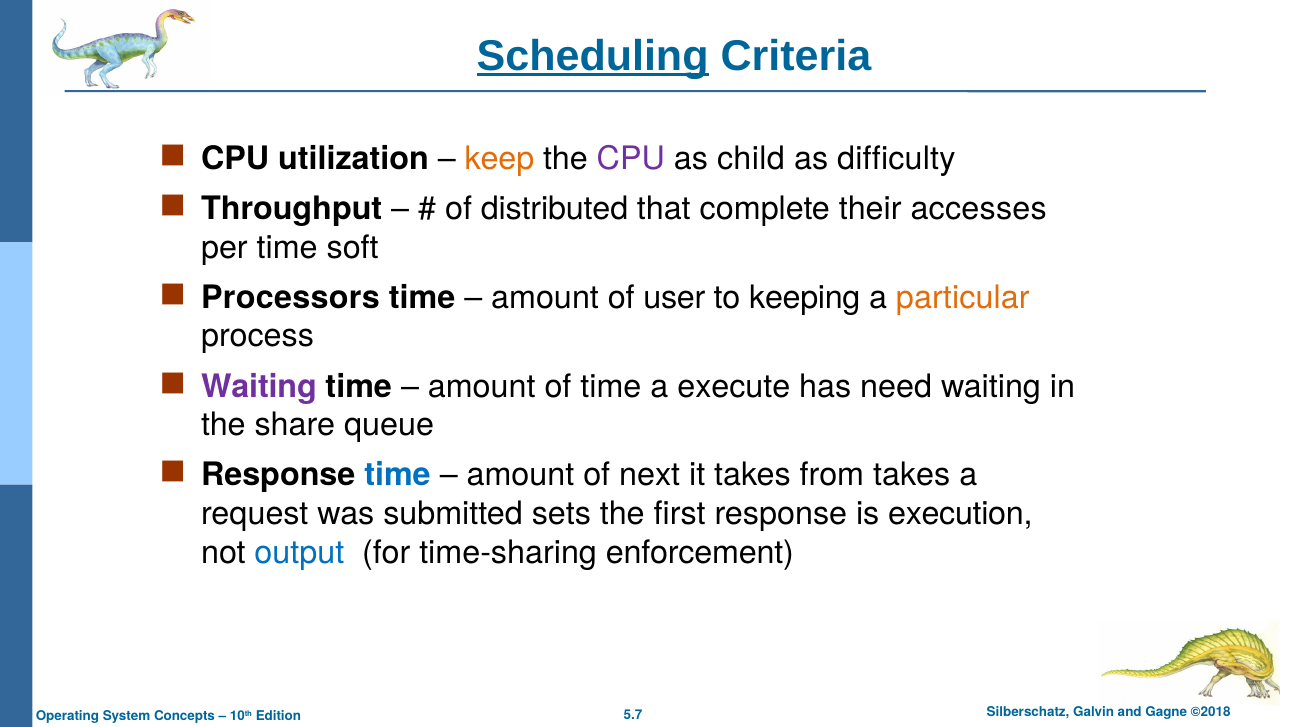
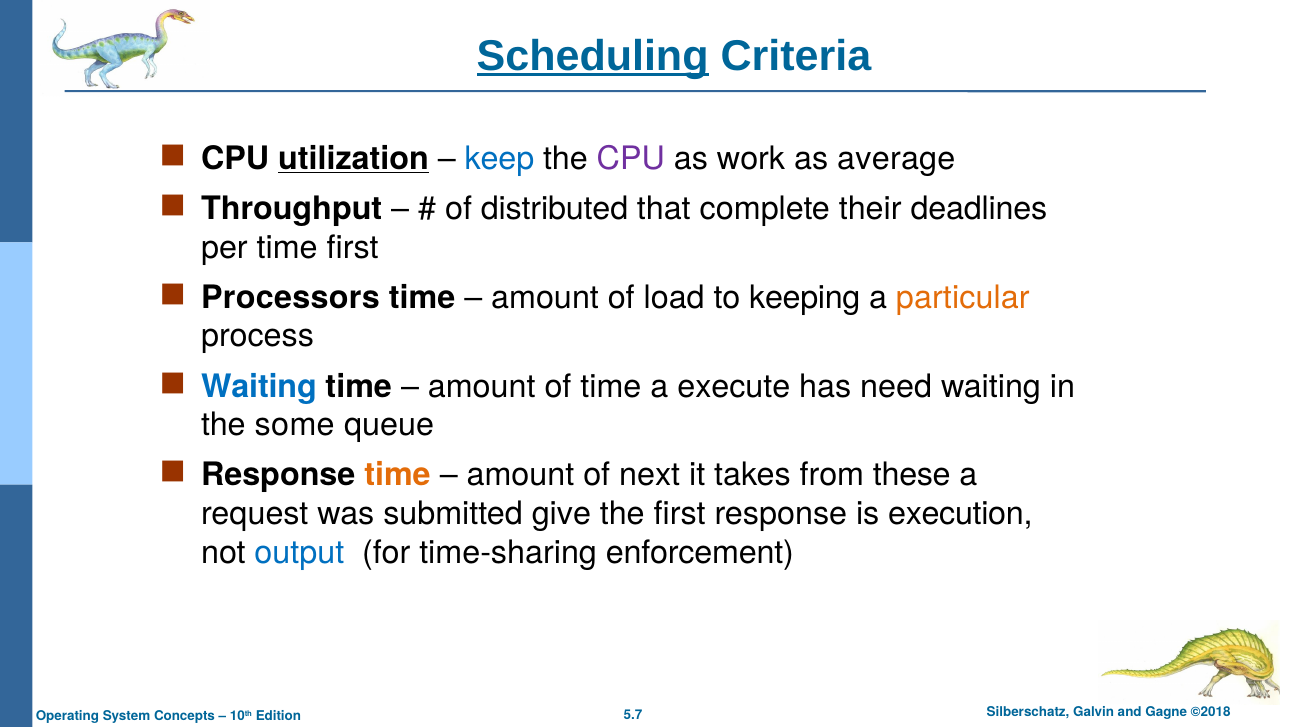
utilization underline: none -> present (353, 159)
keep colour: orange -> blue (499, 159)
child: child -> work (751, 159)
difficulty: difficulty -> average (896, 159)
accesses: accesses -> deadlines (979, 209)
time soft: soft -> first (353, 247)
user: user -> load (674, 297)
Waiting colour: purple -> blue (259, 386)
share: share -> some (295, 425)
time colour: blue -> orange (398, 475)
from takes: takes -> these (912, 475)
sets: sets -> give (561, 514)
